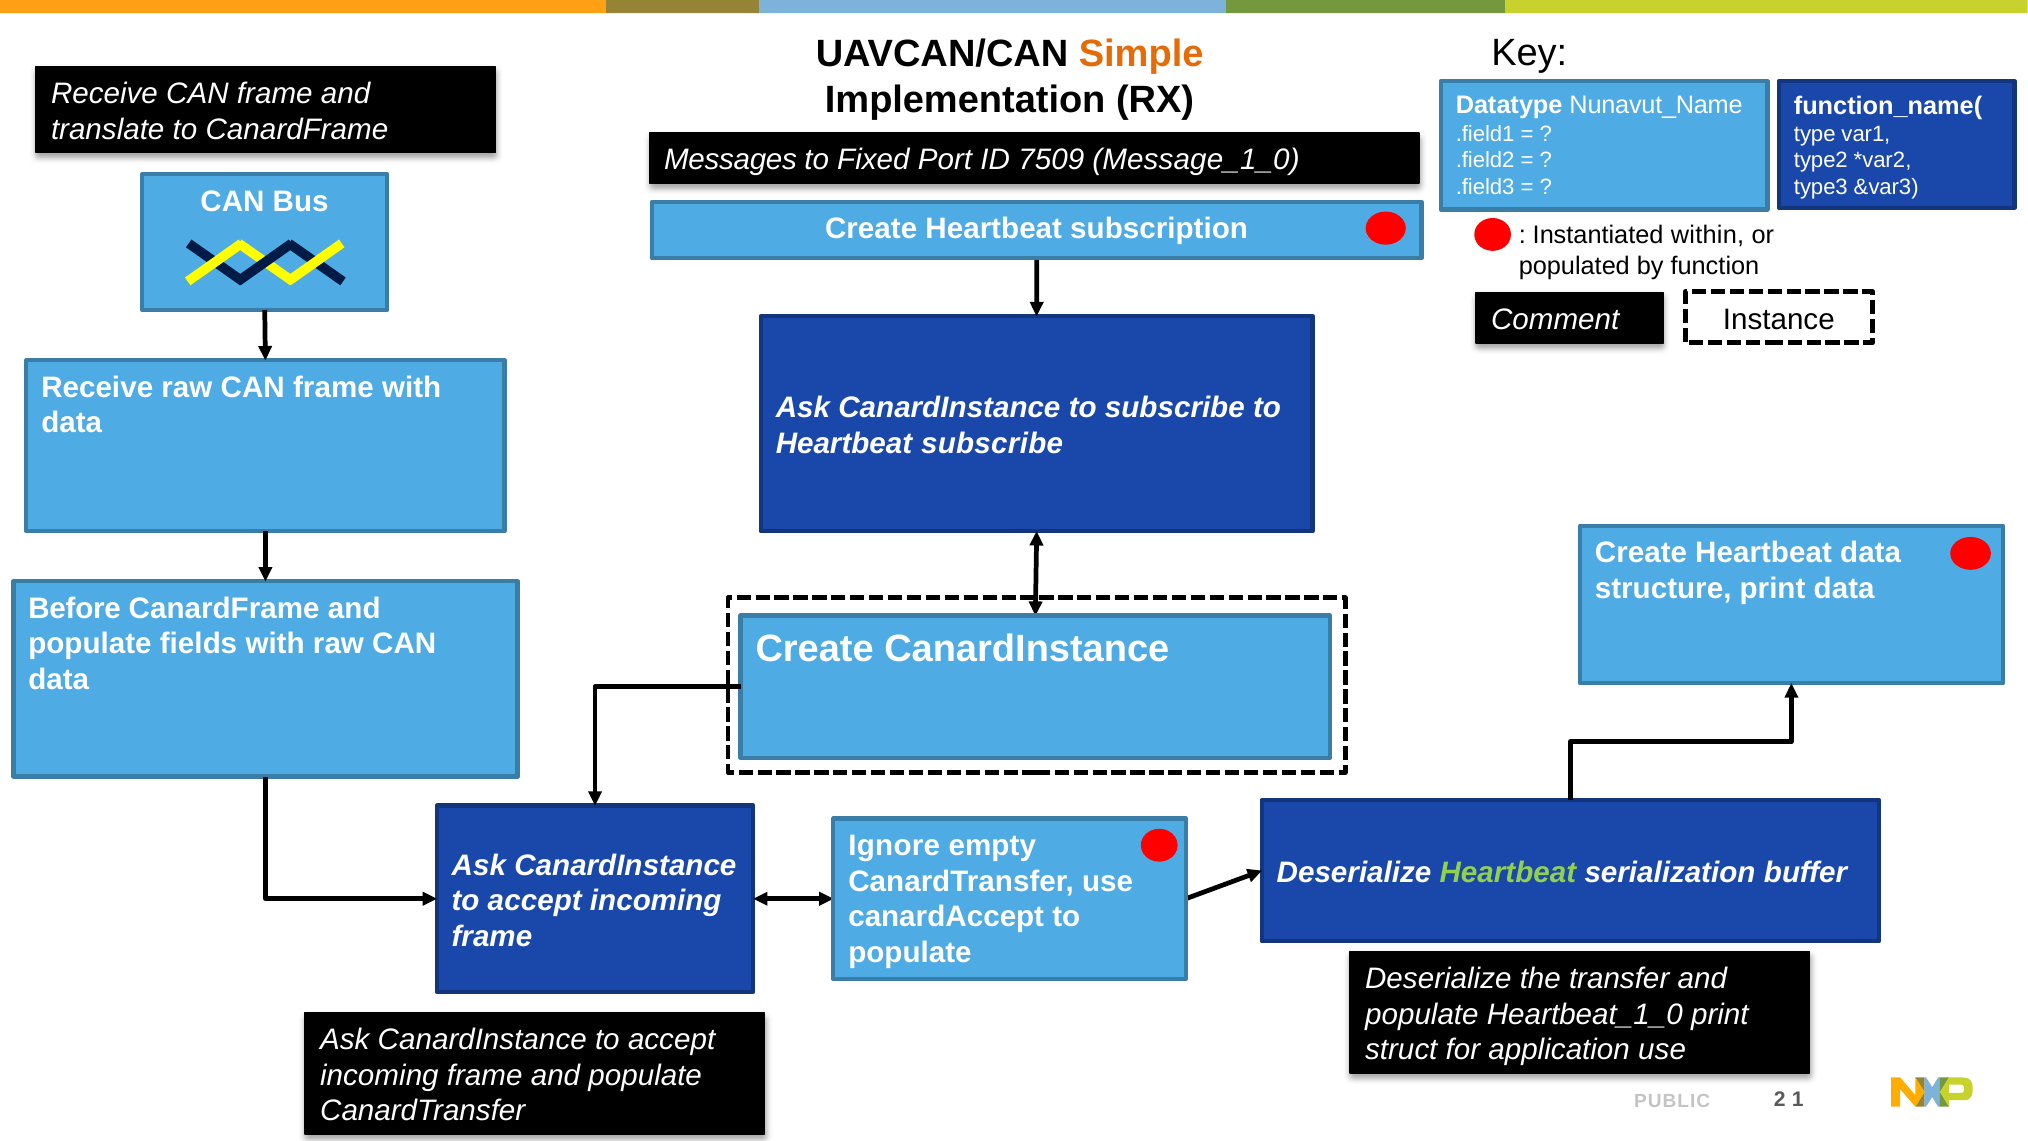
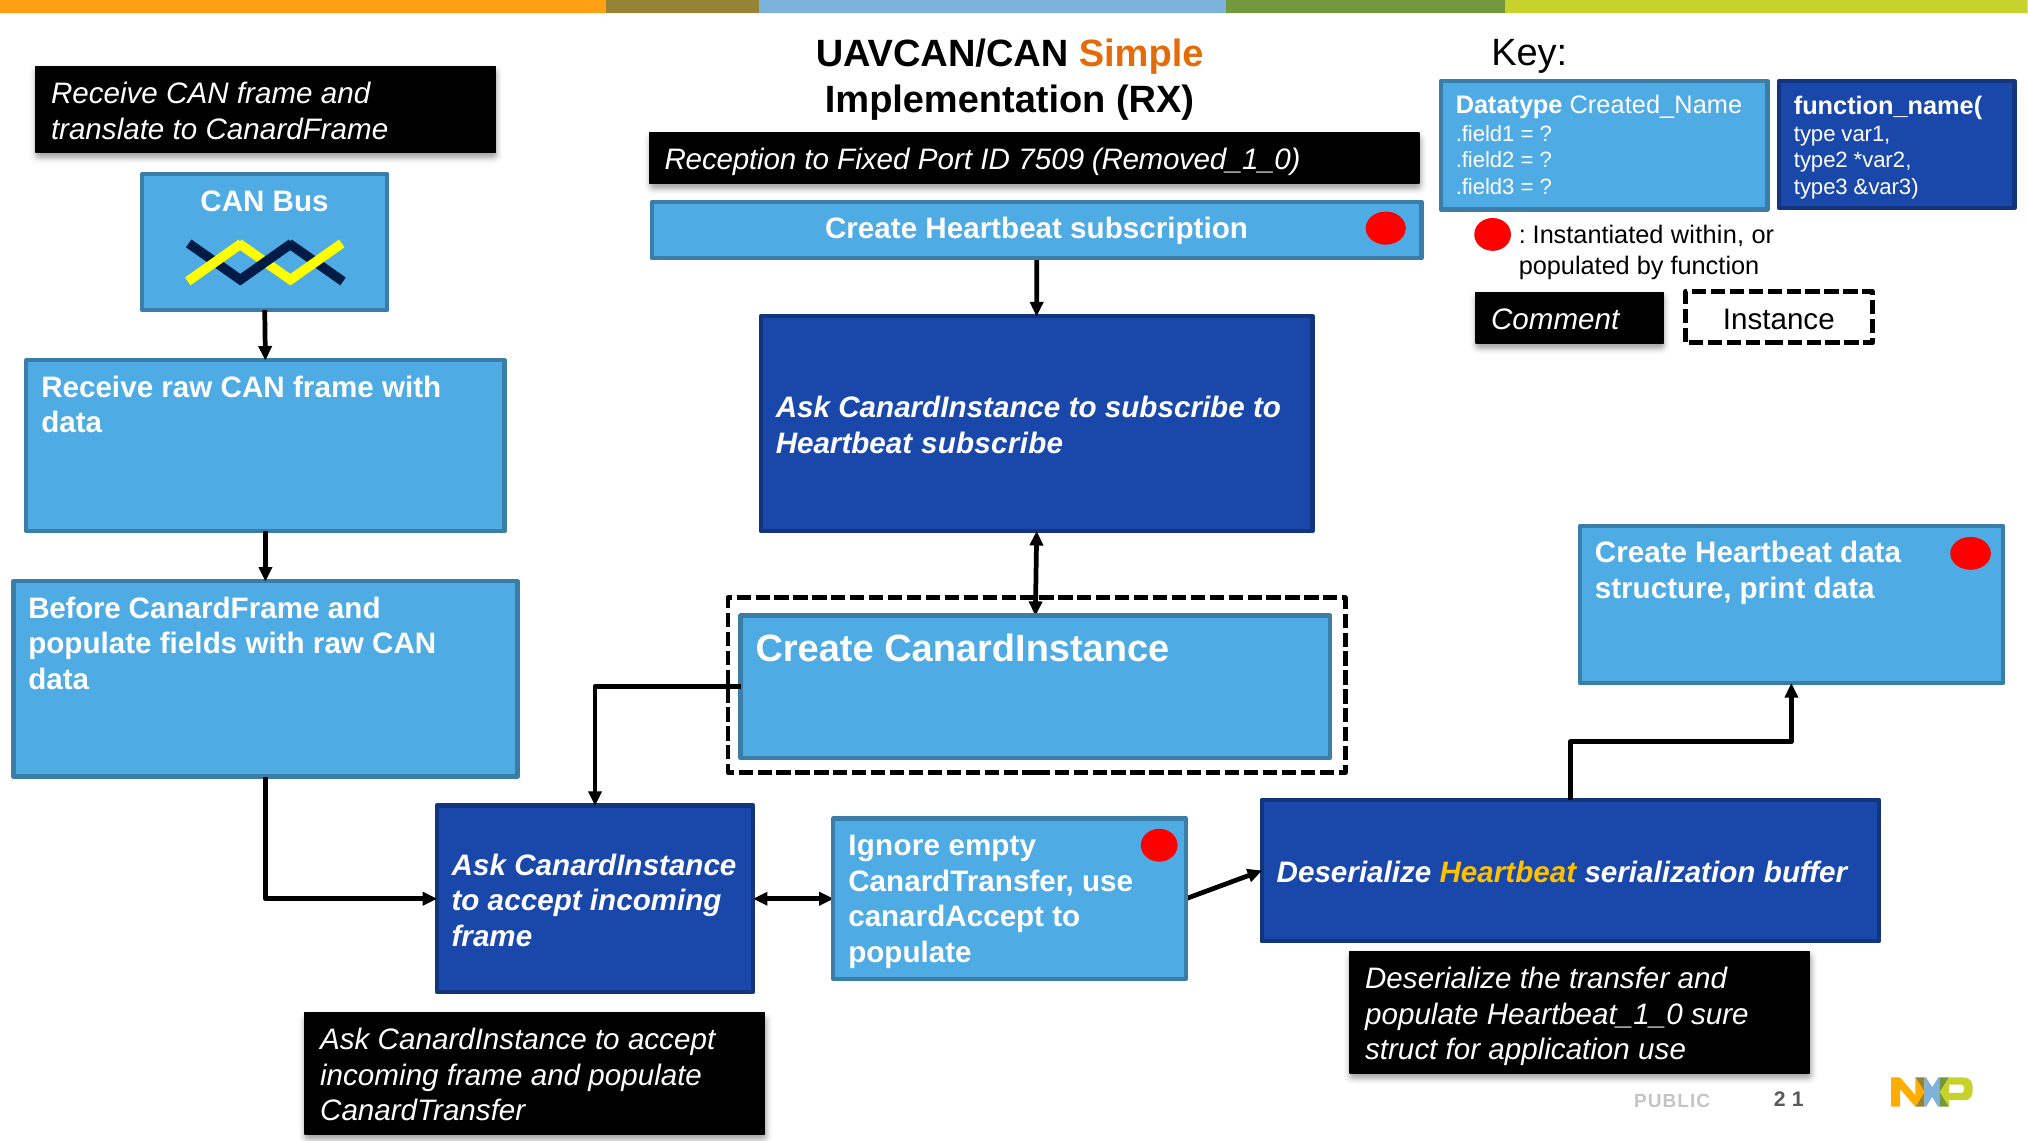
Nunavut_Name: Nunavut_Name -> Created_Name (1656, 105)
Messages: Messages -> Reception (730, 160)
Message_1_0: Message_1_0 -> Removed_1_0 (1196, 160)
Heartbeat colour: light green -> yellow (1508, 873)
Heartbeat_1_0 print: print -> sure (1720, 1014)
